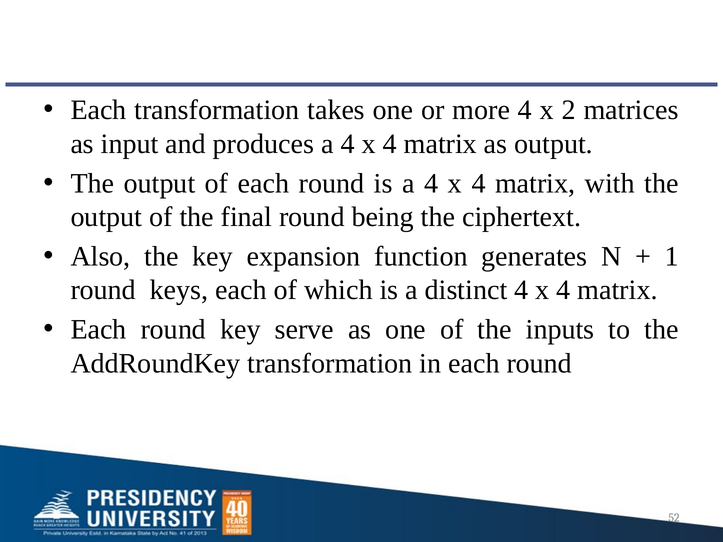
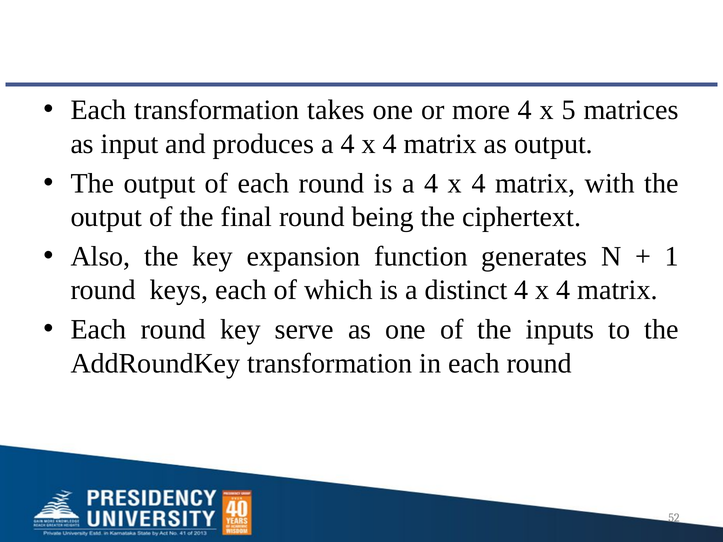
2: 2 -> 5 (569, 110)
